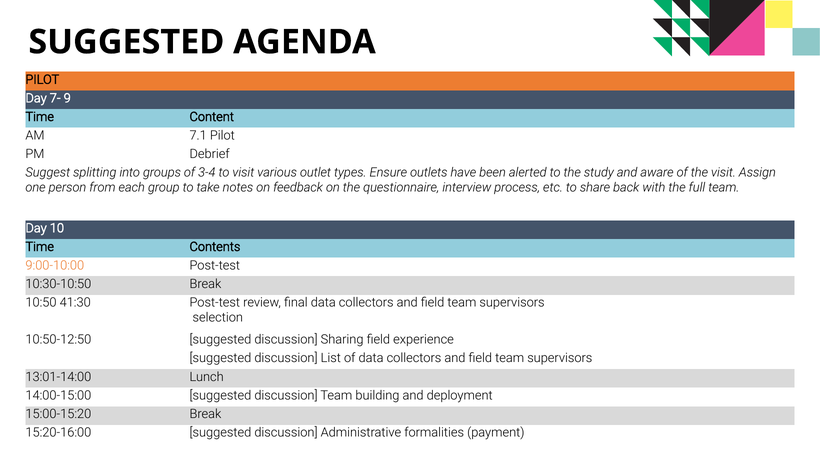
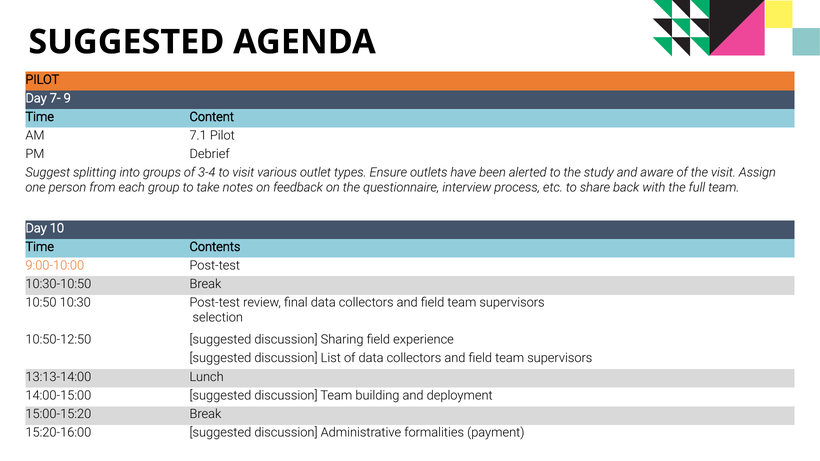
41:30: 41:30 -> 10:30 (75, 303)
13:01-14:00: 13:01-14:00 -> 13:13-14:00 (58, 377)
